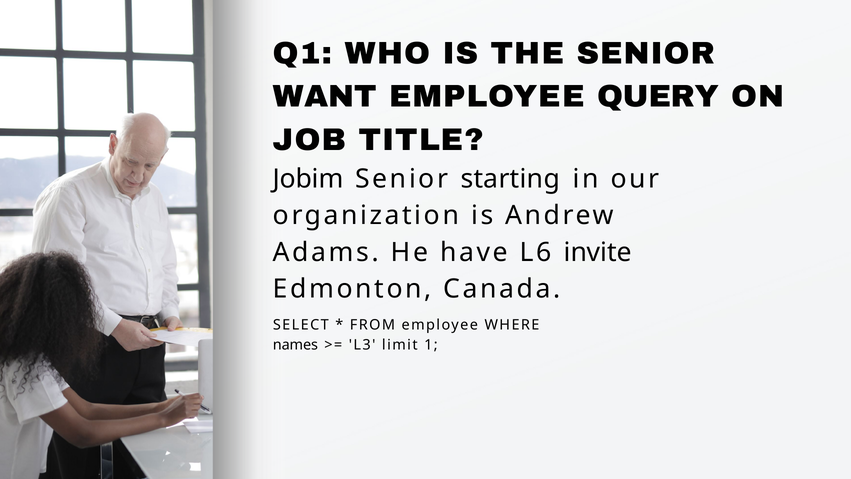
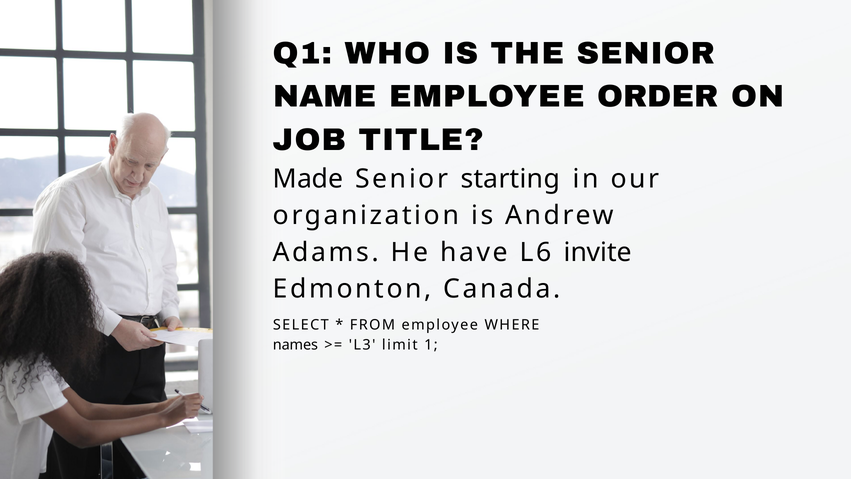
WANT: WANT -> NAME (325, 97)
QUERY: QUERY -> ORDER (658, 97)
Jobim: Jobim -> Made (308, 179)
